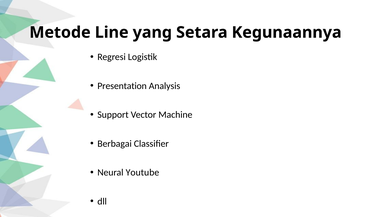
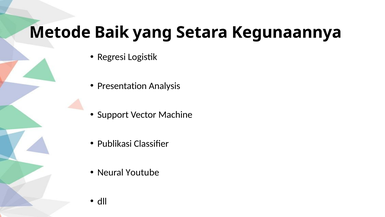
Line: Line -> Baik (112, 32)
Berbagai: Berbagai -> Publikasi (115, 143)
